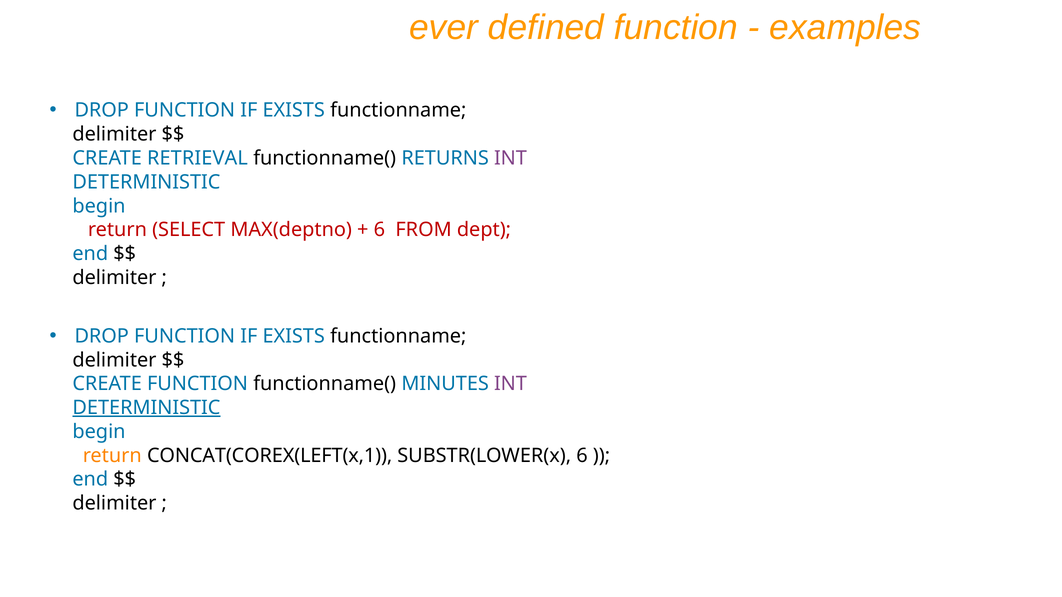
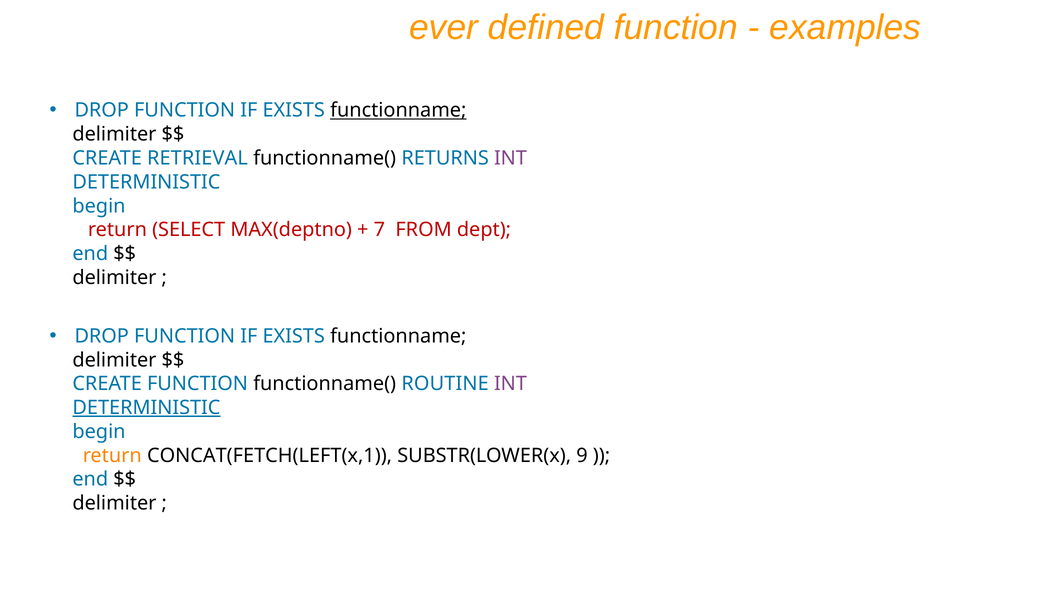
functionname underline: none -> present (398, 110)
6: 6 -> 7 (379, 230)
MINUTES: MINUTES -> ROUTINE (445, 384)
CONCAT(COREX(LEFT(x,1: CONCAT(COREX(LEFT(x,1 -> CONCAT(FETCH(LEFT(x,1 (270, 456)
SUBSTR(LOWER(x 6: 6 -> 9 (582, 456)
